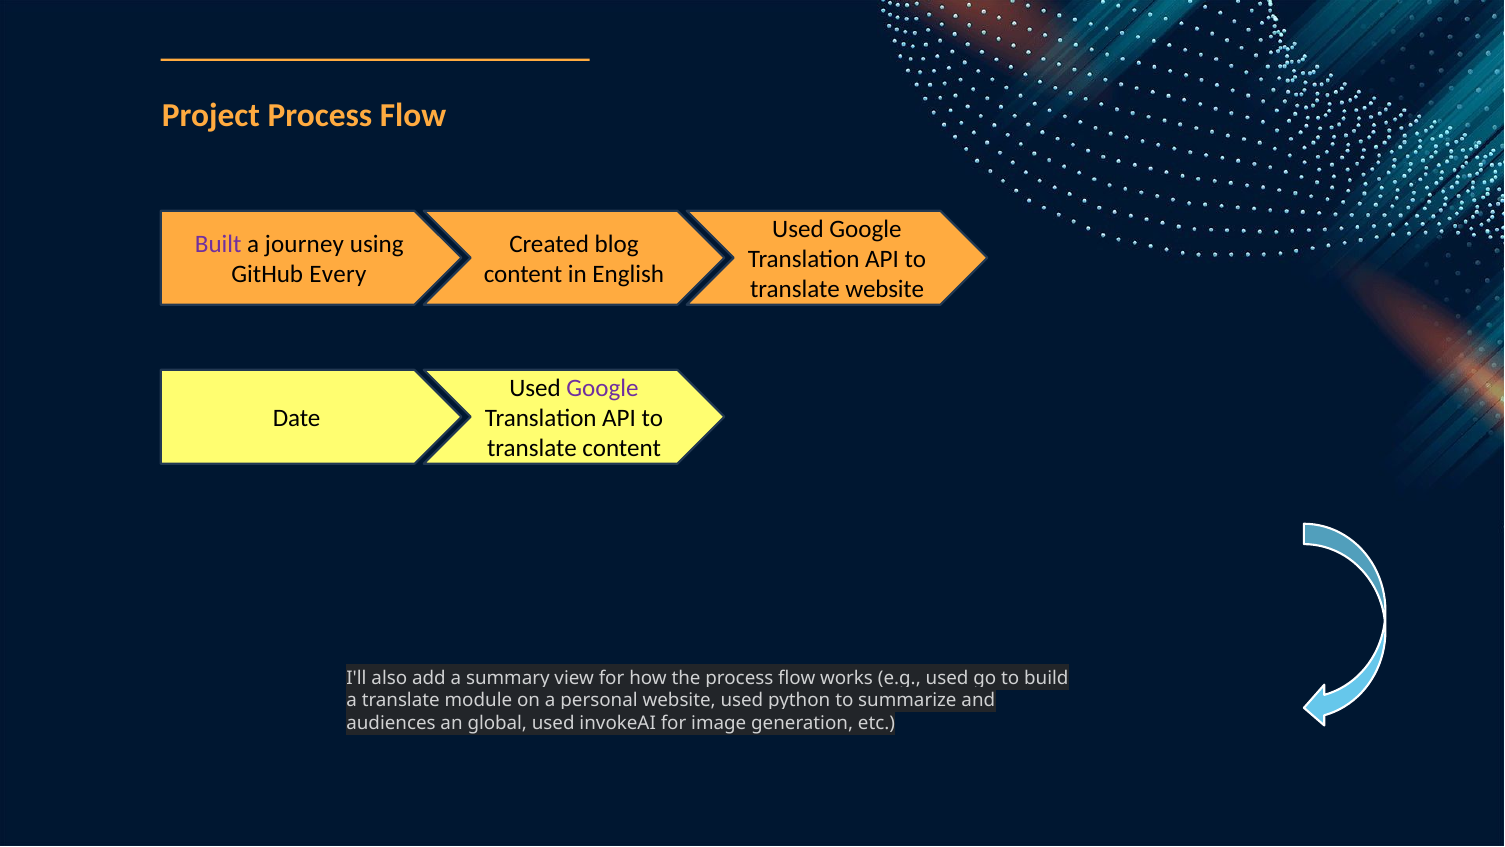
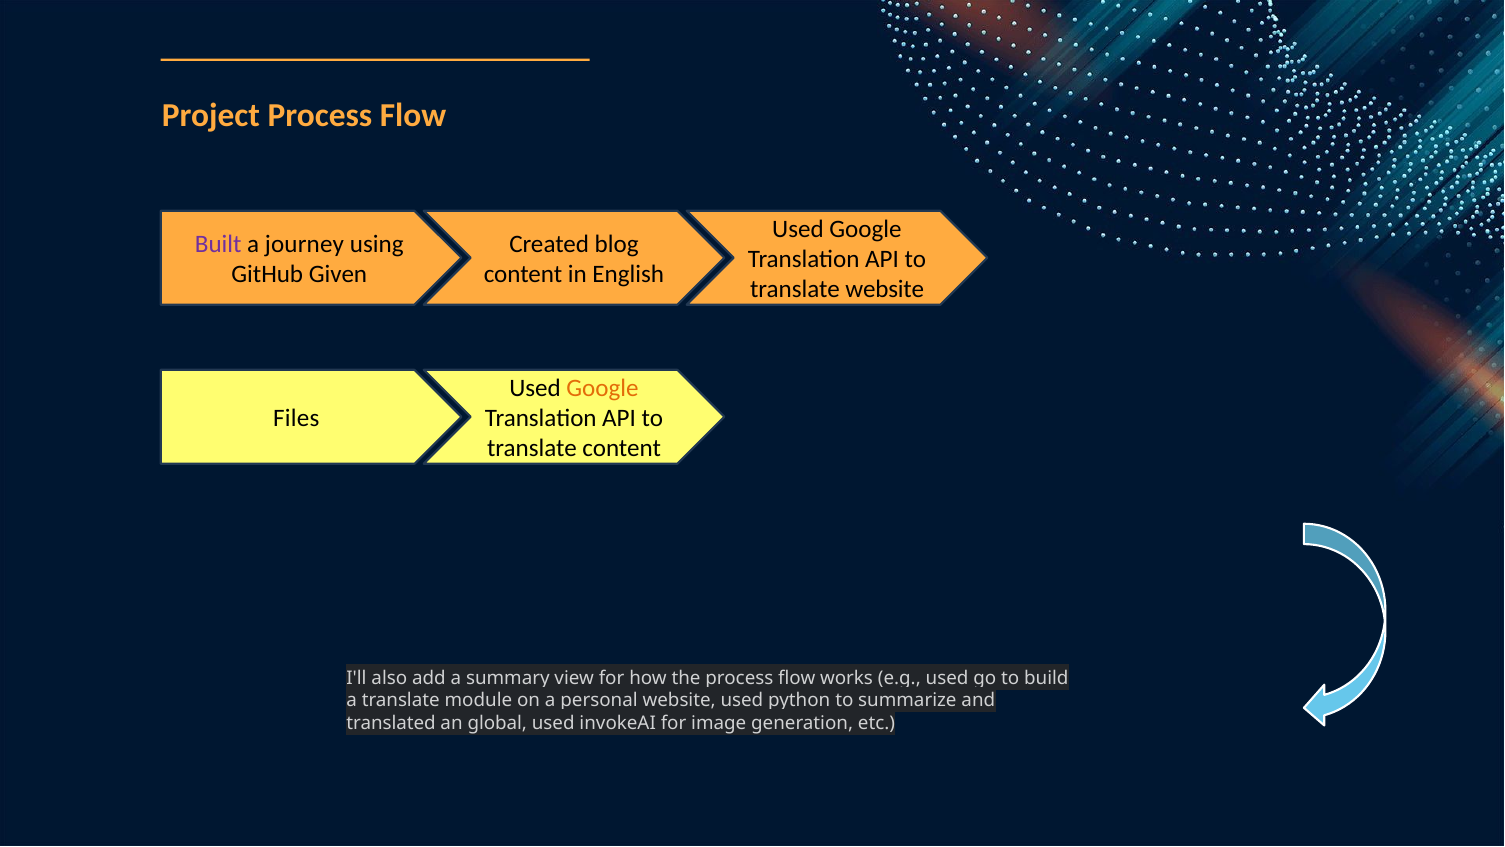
Every: Every -> Given (338, 275)
Google colour: purple -> orange (602, 388)
Date: Date -> Files (296, 419)
audiences: audiences -> translated (391, 723)
